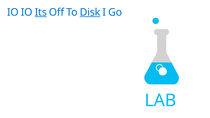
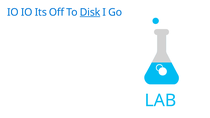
Its underline: present -> none (41, 12)
